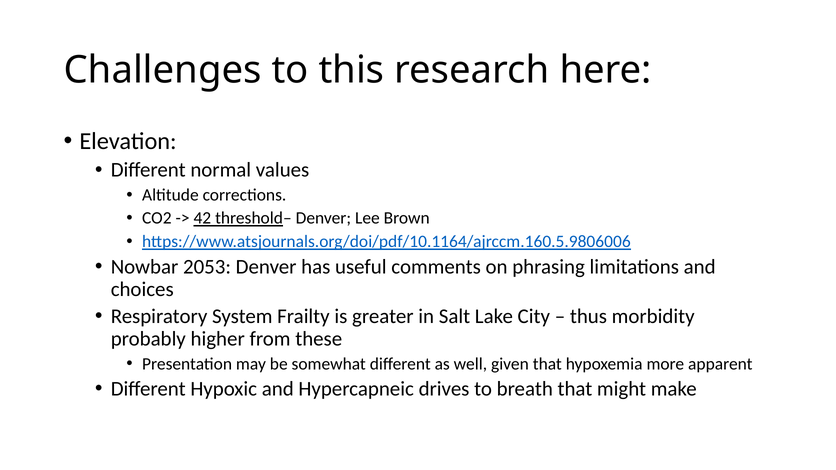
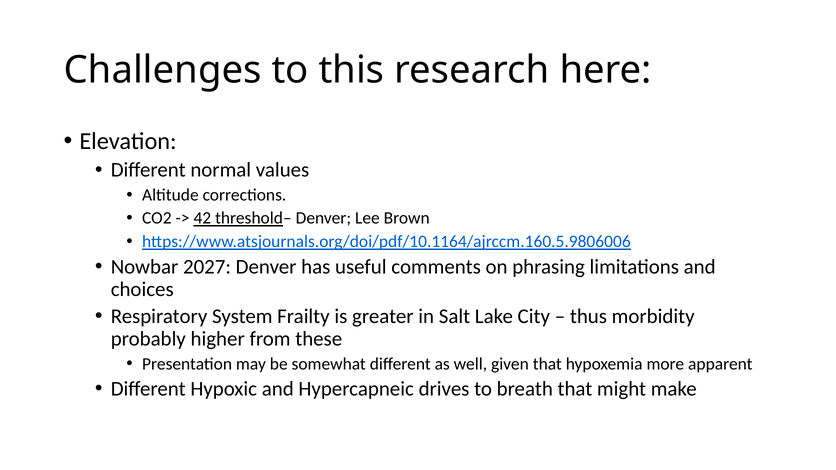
2053: 2053 -> 2027 (207, 267)
